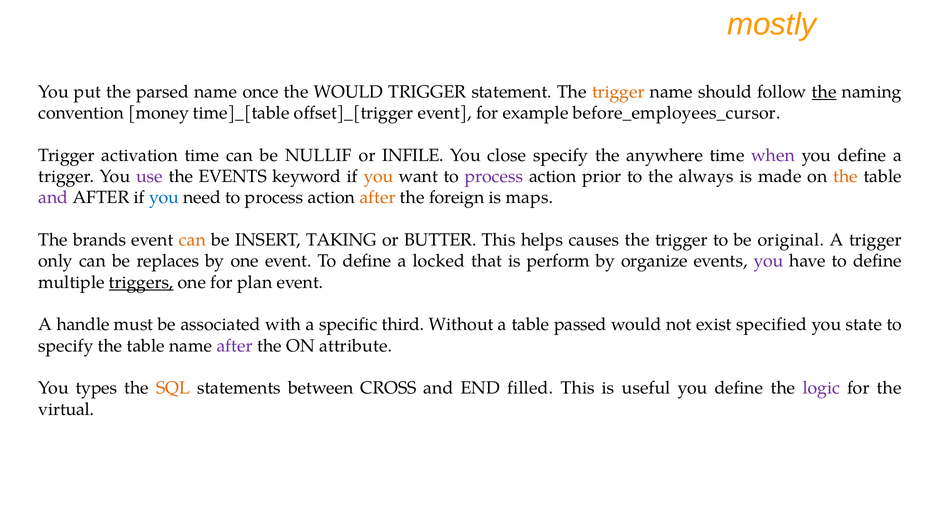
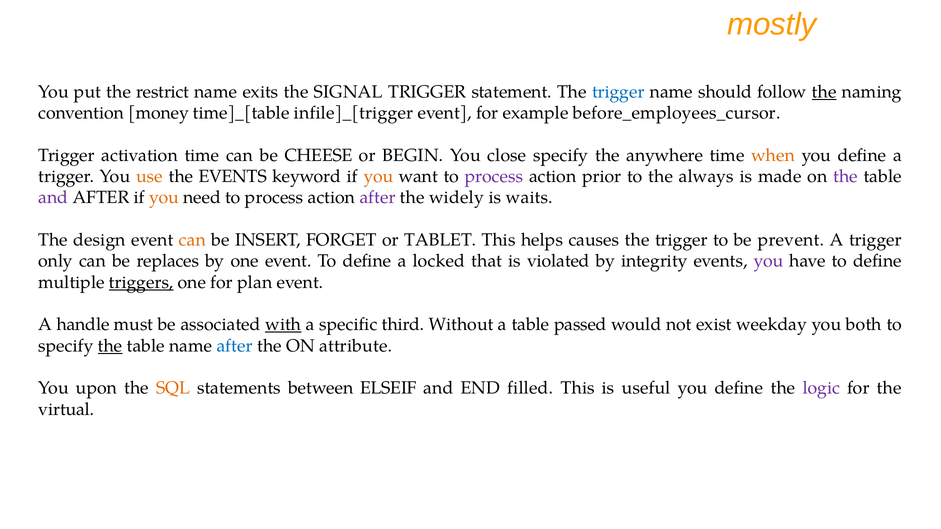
parsed: parsed -> restrict (163, 92)
once: once -> exits (260, 92)
the WOULD: WOULD -> SIGNAL (348, 92)
trigger colour: orange -> blue (618, 92)
offset]_[trigger: offset]_[trigger -> infile]_[trigger (354, 113)
NULLIF: NULLIF -> CHEESE (319, 155)
INFILE: INFILE -> BEGIN (413, 155)
when colour: purple -> orange (773, 155)
use colour: purple -> orange (149, 177)
the colour: orange -> purple (846, 177)
you colour: blue -> orange (164, 198)
after colour: orange -> purple (378, 198)
foreign: foreign -> widely (457, 198)
maps: maps -> waits (529, 198)
brands: brands -> design (100, 240)
TAKING: TAKING -> FORGET (341, 240)
BUTTER: BUTTER -> TABLET (440, 240)
original: original -> prevent (791, 240)
perform: perform -> violated (558, 261)
organize: organize -> integrity (654, 261)
with underline: none -> present (283, 325)
specified: specified -> weekday (772, 325)
state: state -> both (864, 325)
the underline: none -> present (110, 346)
after colour: purple -> blue (235, 346)
types: types -> upon (96, 388)
CROSS: CROSS -> ELSEIF (388, 388)
